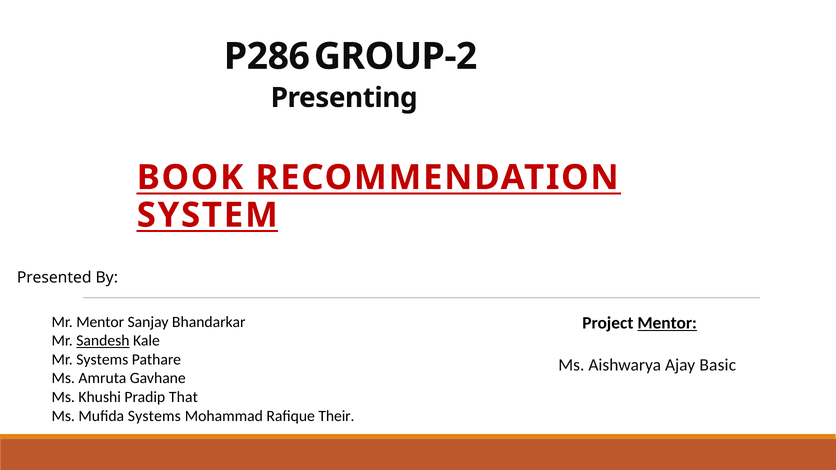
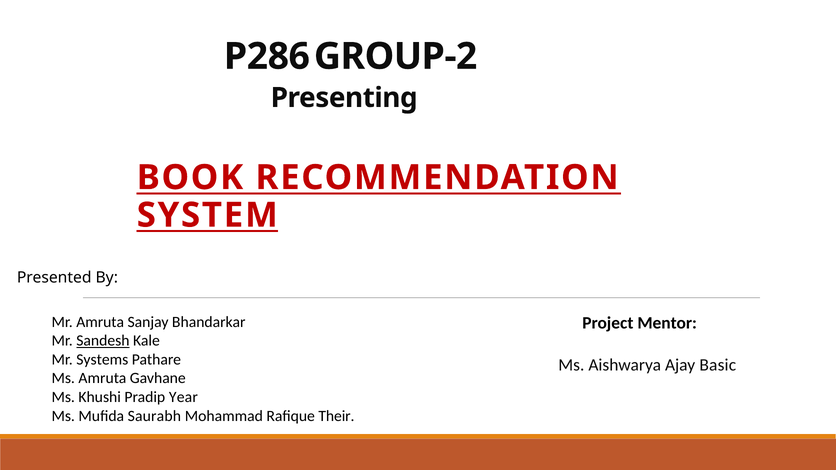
Mr Mentor: Mentor -> Amruta (100, 322)
Mentor underline: present -> none (667, 323)
That: That -> Year (183, 397)
Mufida Systems: Systems -> Saurabh (154, 416)
